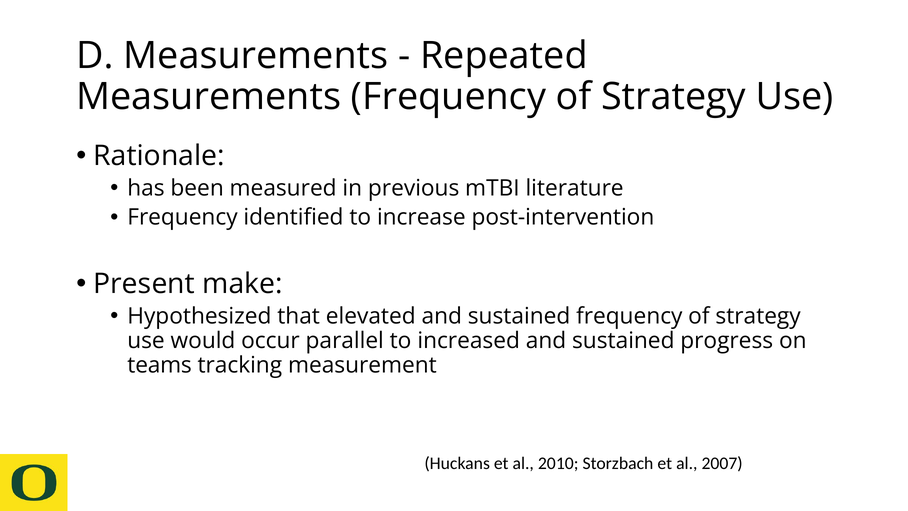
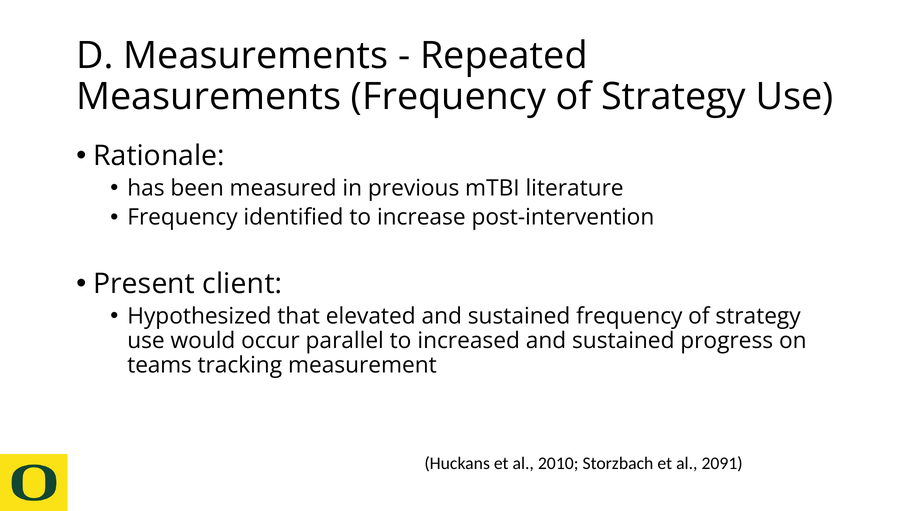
make: make -> client (242, 284)
2007: 2007 -> 2091 (722, 463)
